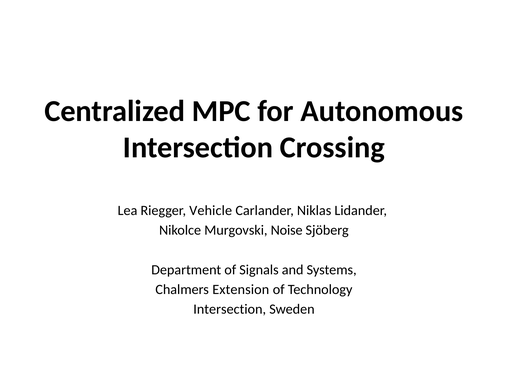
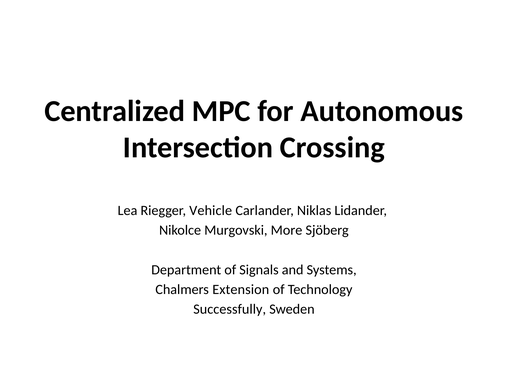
Noise: Noise -> More (287, 230)
Intersection: Intersection -> Successfully (230, 309)
